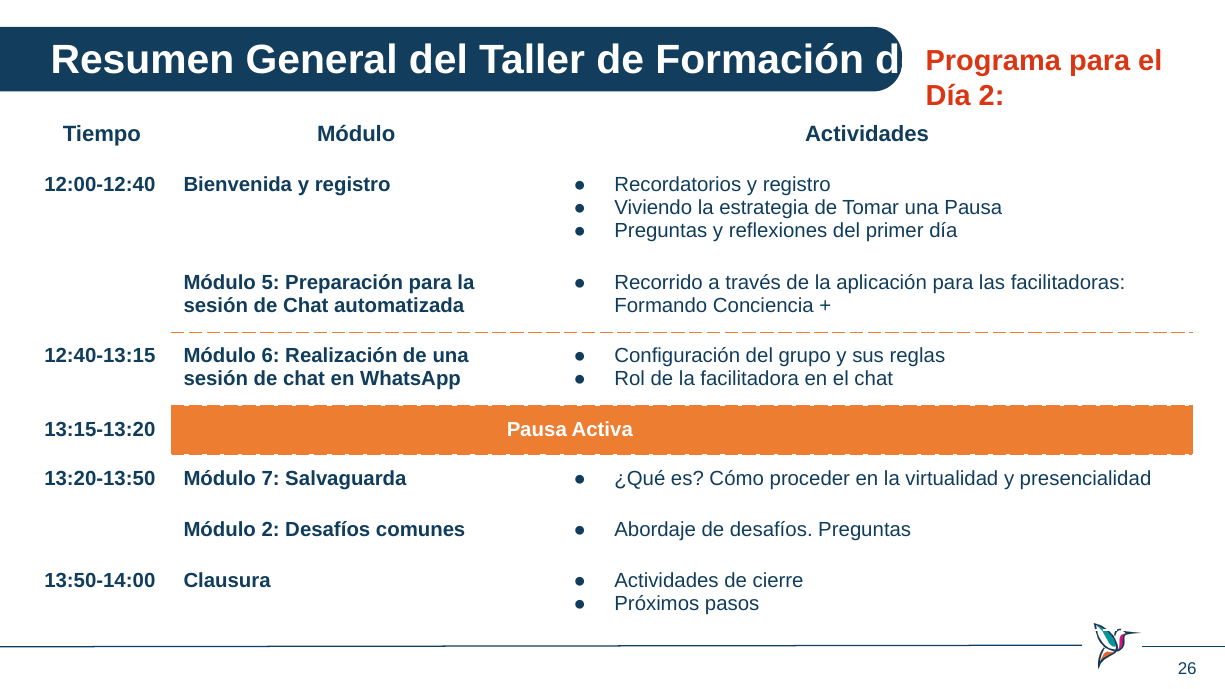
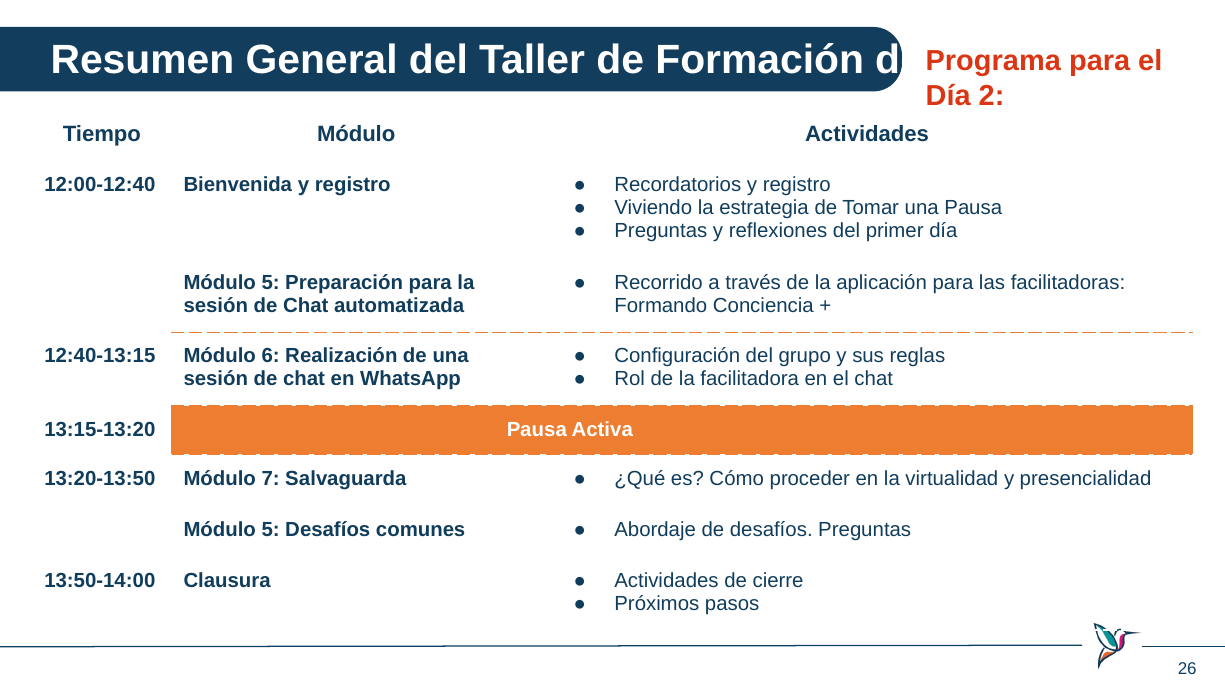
2: 2 -> 5 (271, 530)
